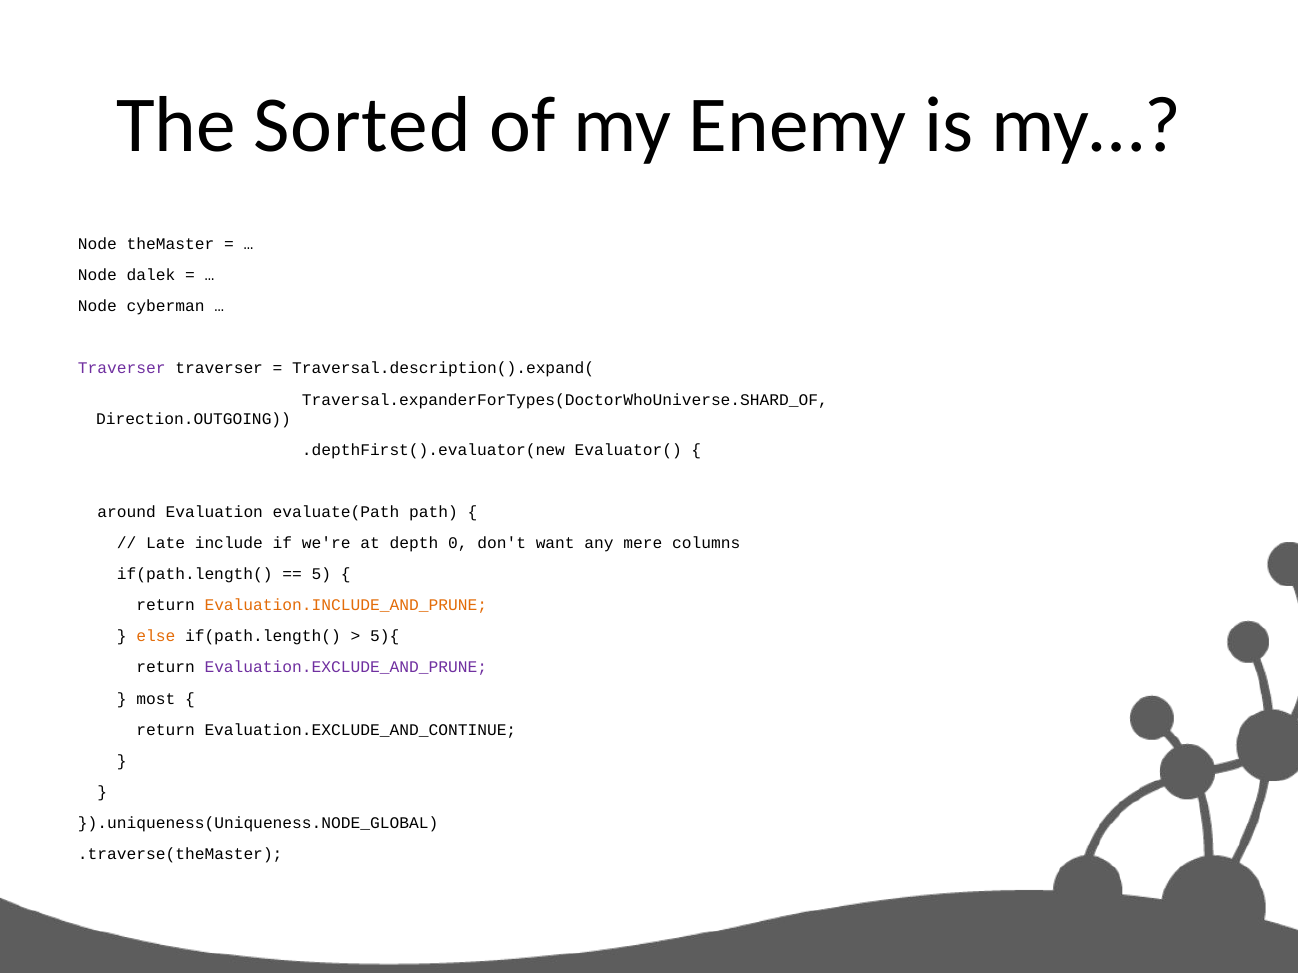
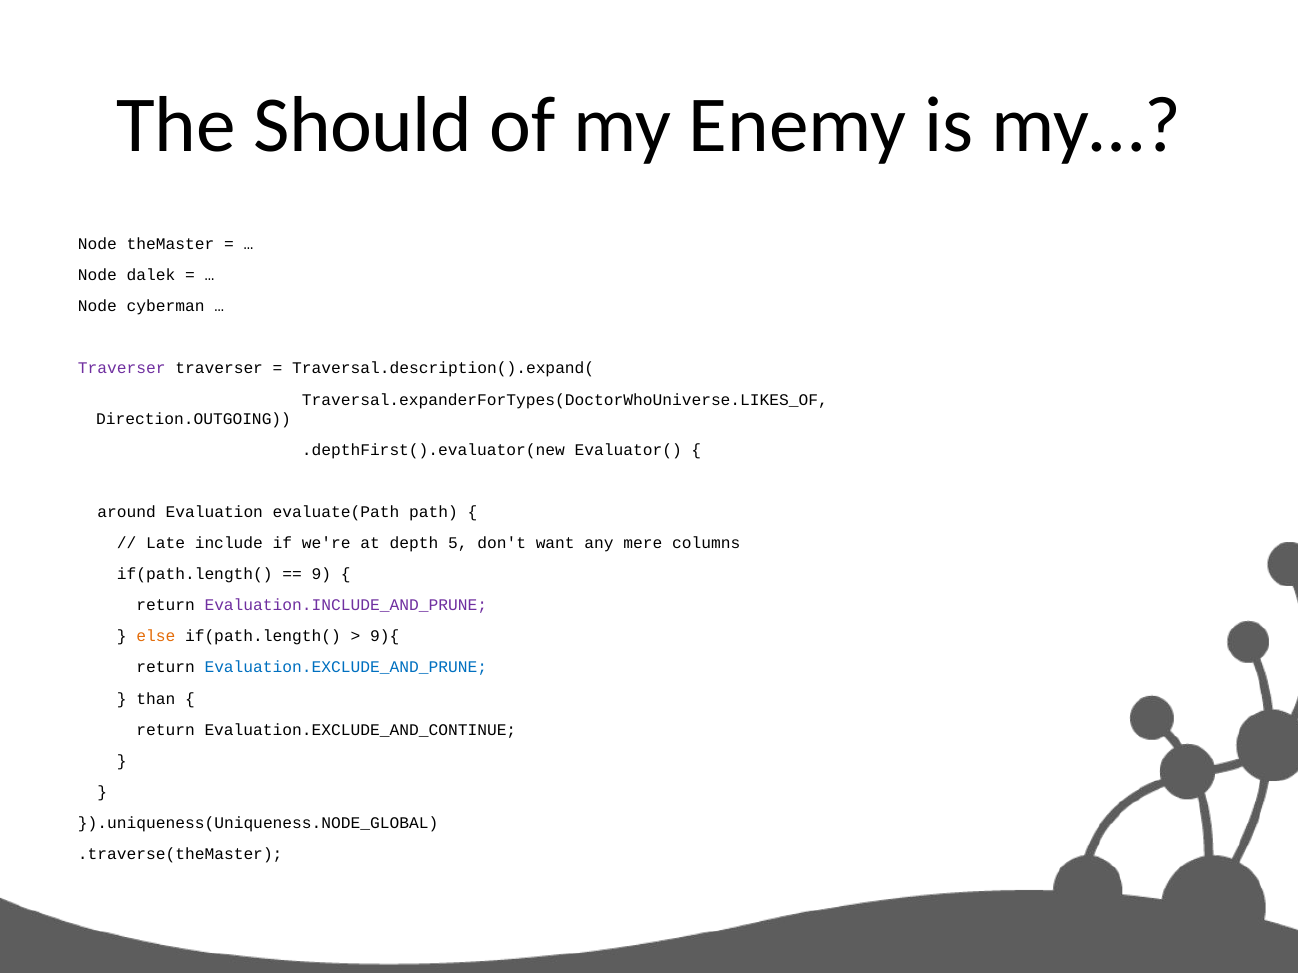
Sorted: Sorted -> Should (363, 126)
Traversal.expanderForTypes(DoctorWhoUniverse.SHARD_OF: Traversal.expanderForTypes(DoctorWhoUniverse.SHARD_OF -> Traversal.expanderForTypes(DoctorWhoUniverse.LIKES_OF (565, 400)
0: 0 -> 5 (458, 544)
5: 5 -> 9 (321, 575)
Evaluation.INCLUDE_AND_PRUNE colour: orange -> purple (346, 606)
5){: 5){ -> 9){ (385, 637)
Evaluation.EXCLUDE_AND_PRUNE colour: purple -> blue (346, 668)
most: most -> than (156, 699)
